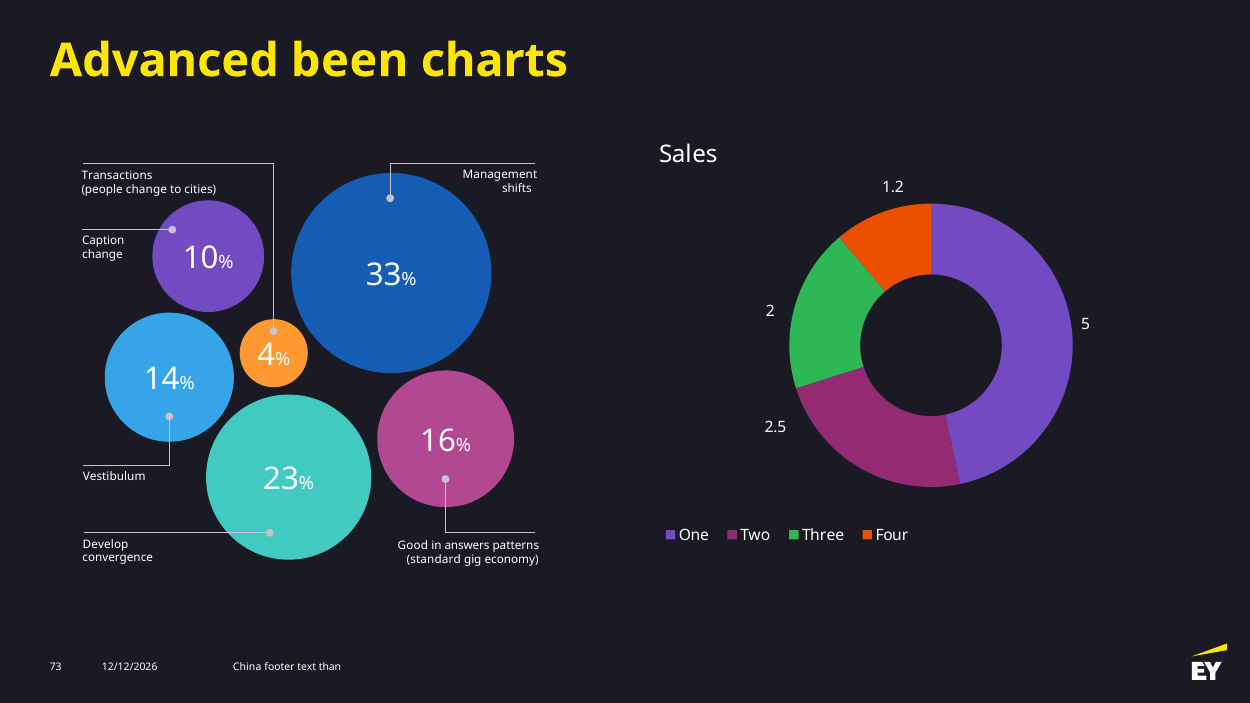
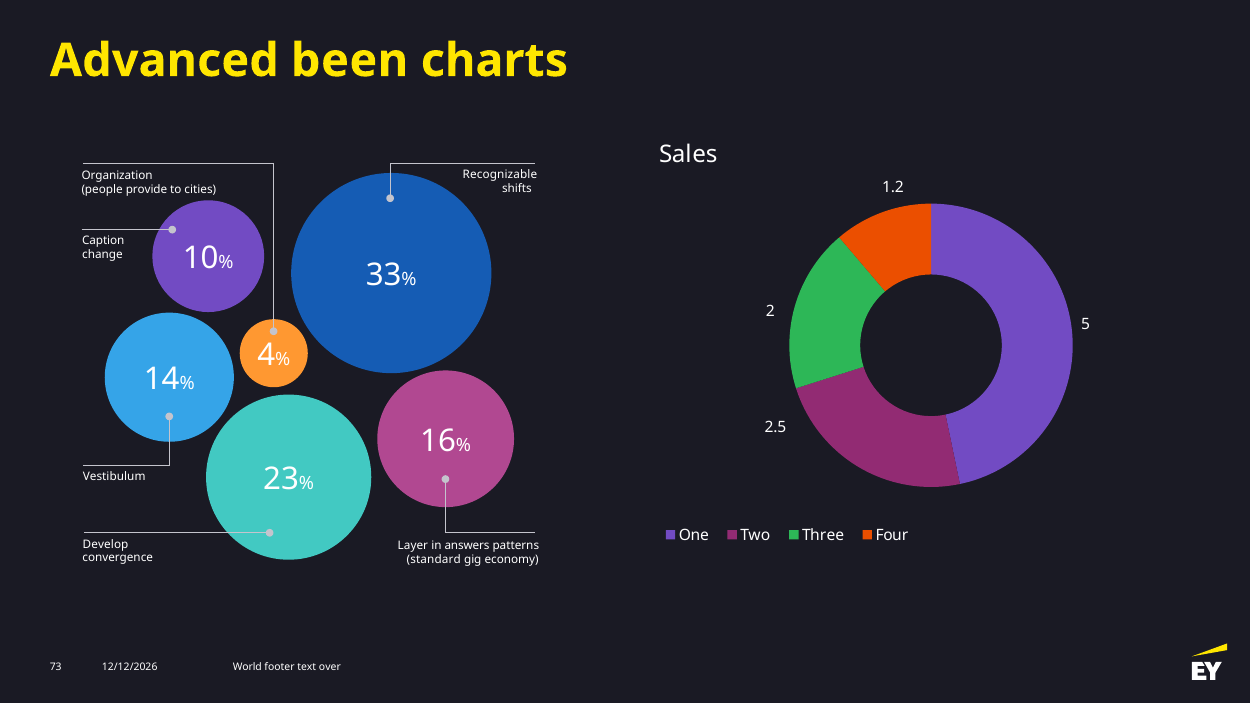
Management: Management -> Recognizable (500, 175)
Transactions: Transactions -> Organization (117, 175)
people change: change -> provide (147, 189)
Good: Good -> Layer (413, 546)
China: China -> World (247, 667)
than: than -> over (330, 667)
